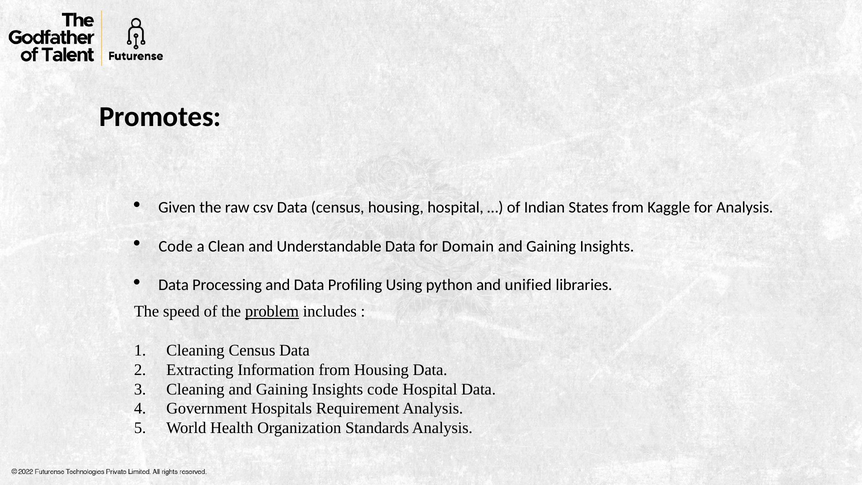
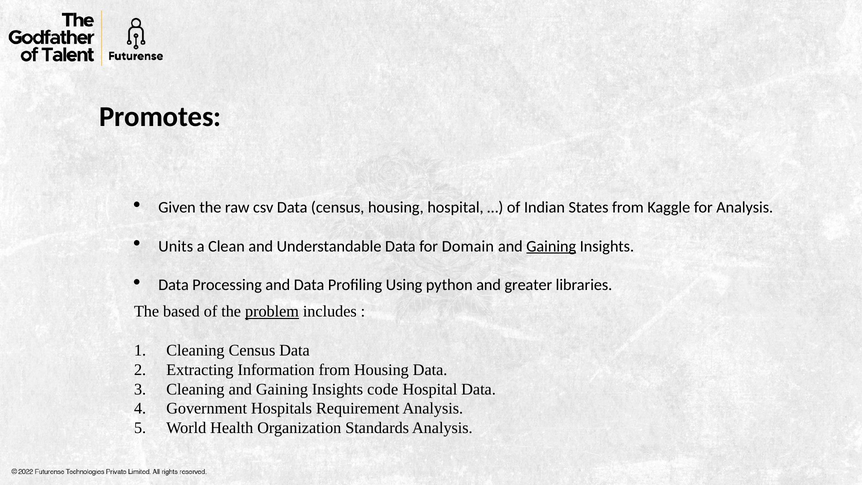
Code: Code -> Units (176, 246)
Gaining underline: none -> present (551, 246)
unified: unified -> greater (528, 285)
speed: speed -> based (181, 311)
